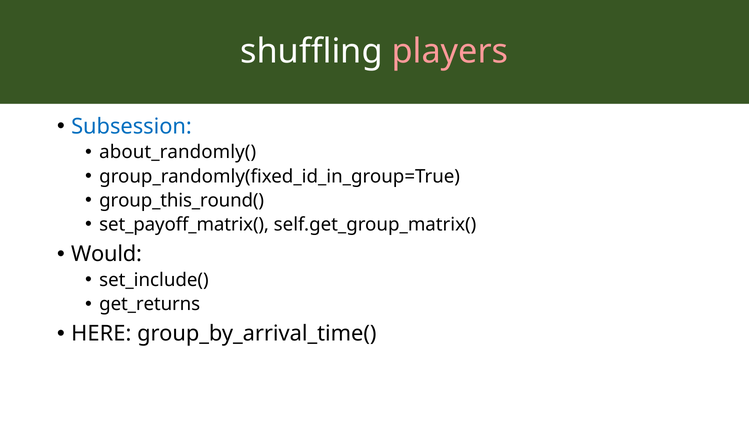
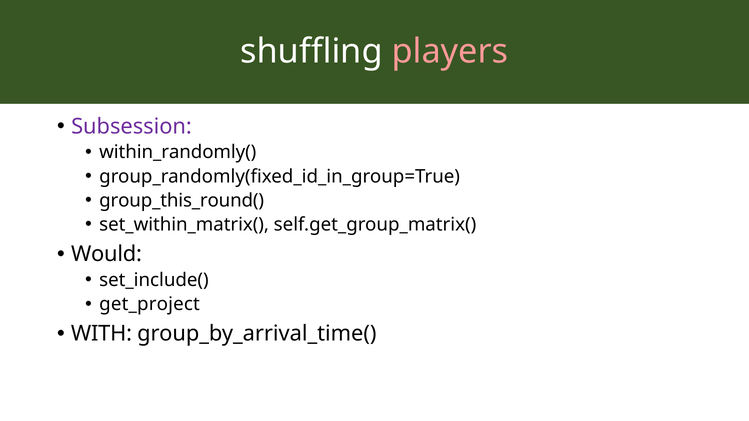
Subsession colour: blue -> purple (131, 127)
about_randomly(: about_randomly( -> within_randomly( (178, 152)
set_payoff_matrix(: set_payoff_matrix( -> set_within_matrix( (184, 225)
get_returns: get_returns -> get_project (150, 304)
HERE: HERE -> WITH (101, 334)
